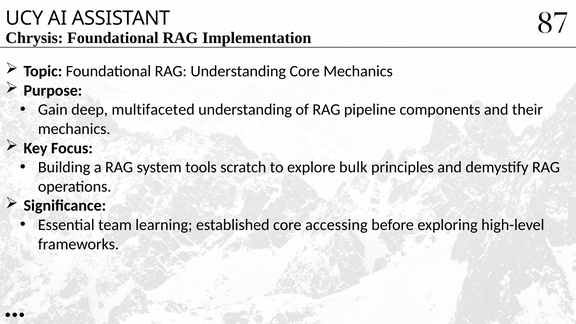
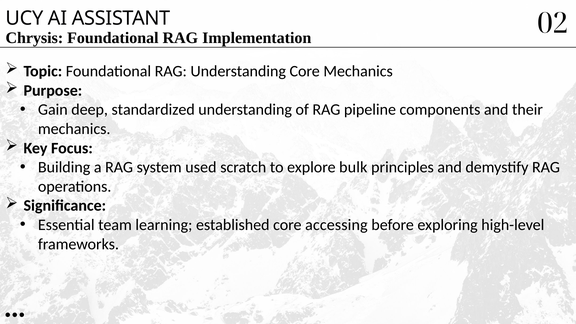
87: 87 -> 02 (553, 23)
multifaceted: multifaceted -> standardized (153, 110)
tools: tools -> used (201, 167)
